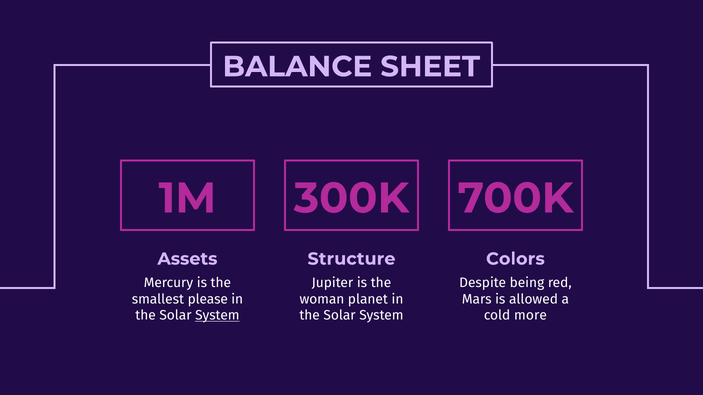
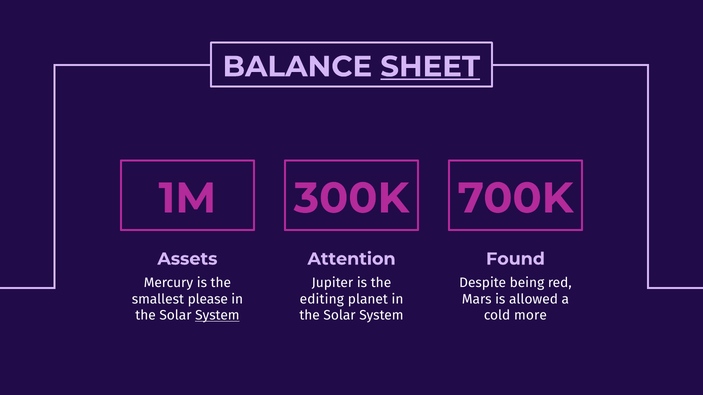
SHEET underline: none -> present (430, 67)
Structure: Structure -> Attention (352, 259)
Colors: Colors -> Found (516, 259)
woman: woman -> editing (322, 299)
